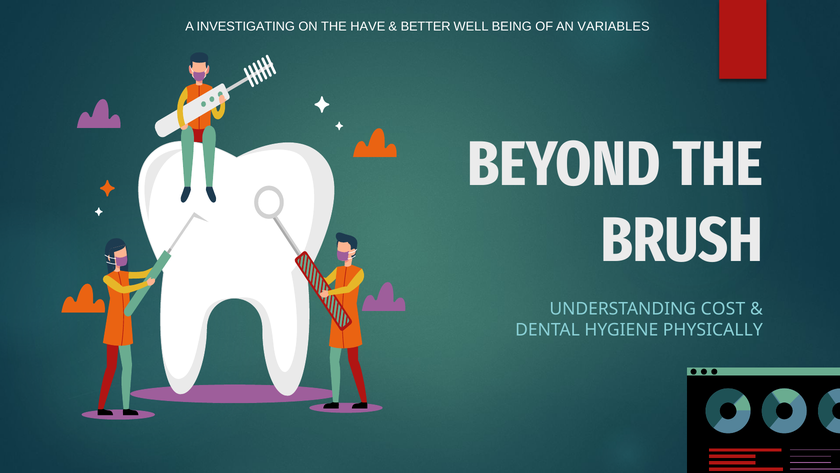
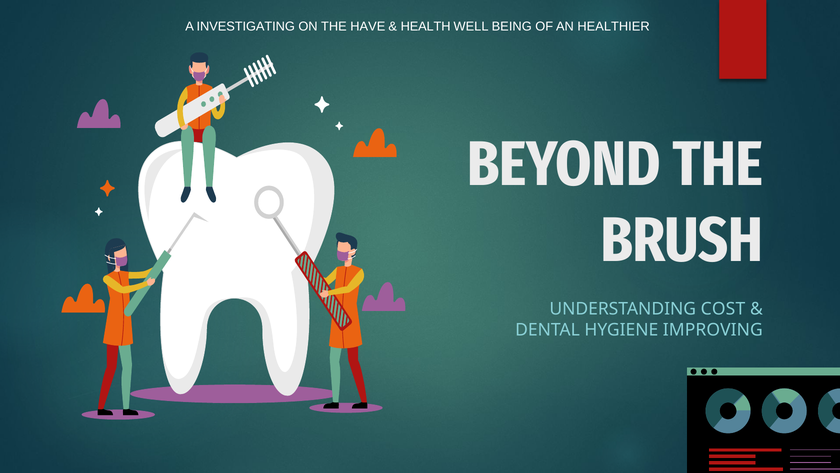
BETTER: BETTER -> HEALTH (426, 27)
VARIABLES: VARIABLES -> HEALTHIER (614, 27)
PHYSICALLY: PHYSICALLY -> IMPROVING (713, 329)
